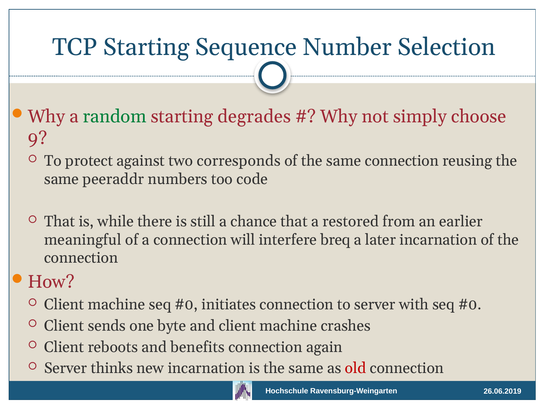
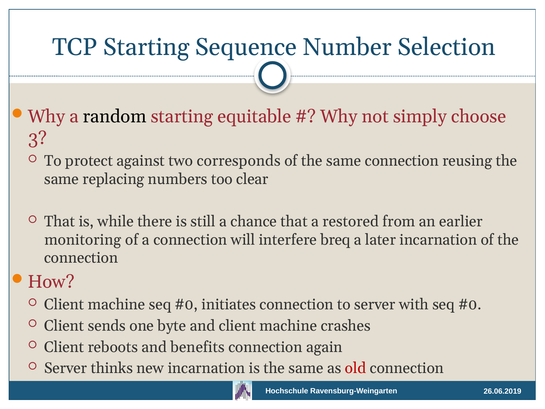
random colour: green -> black (115, 116)
degrades: degrades -> equitable (254, 116)
9: 9 -> 3 (38, 138)
peeraddr: peeraddr -> replacing (113, 179)
code: code -> clear (252, 179)
meaningful: meaningful -> monitoring (83, 240)
